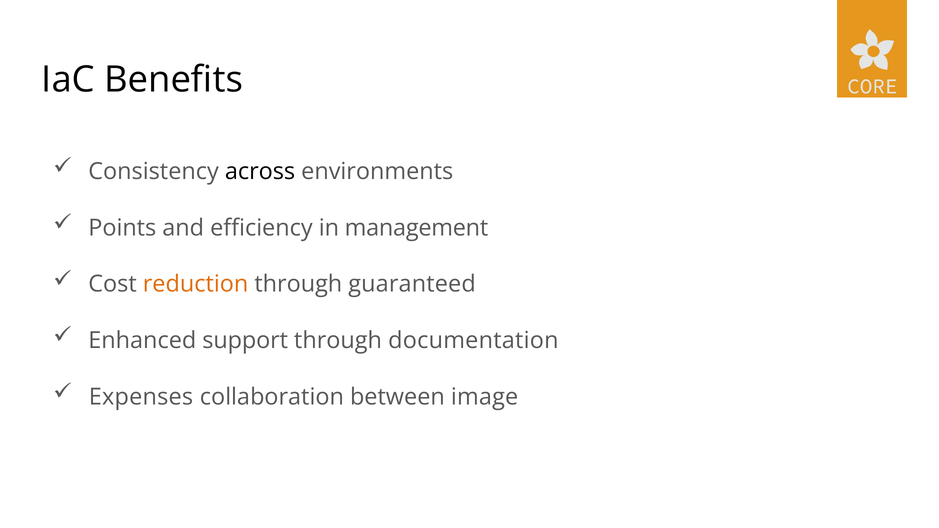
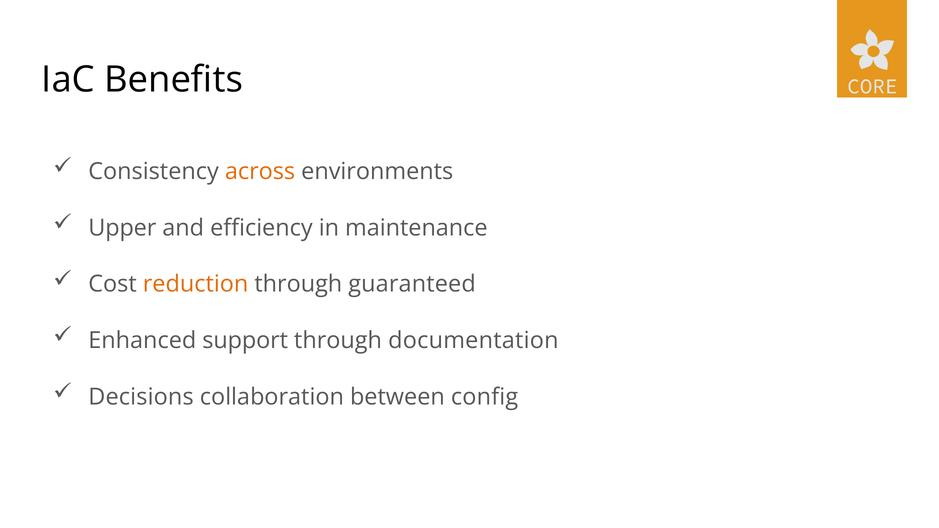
across colour: black -> orange (260, 172)
Points: Points -> Upper (122, 228)
management: management -> maintenance (416, 228)
Expenses: Expenses -> Decisions (141, 397)
image: image -> config (485, 397)
